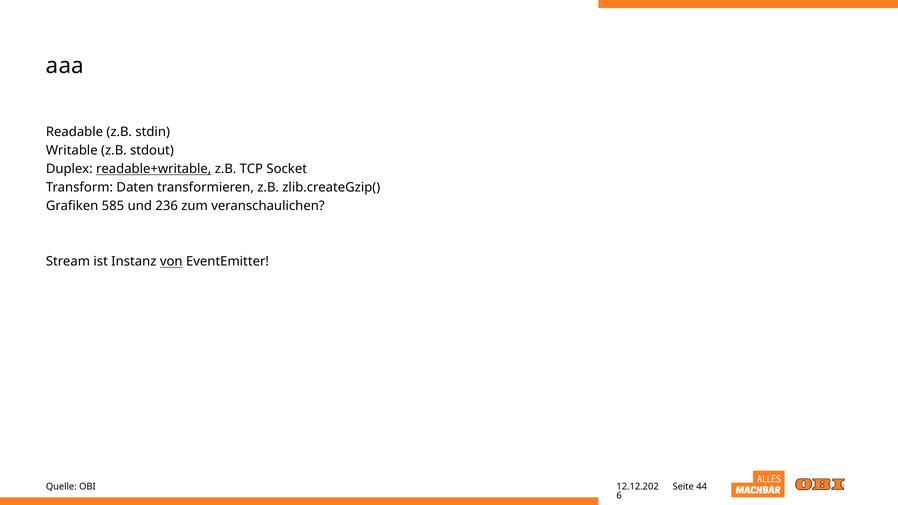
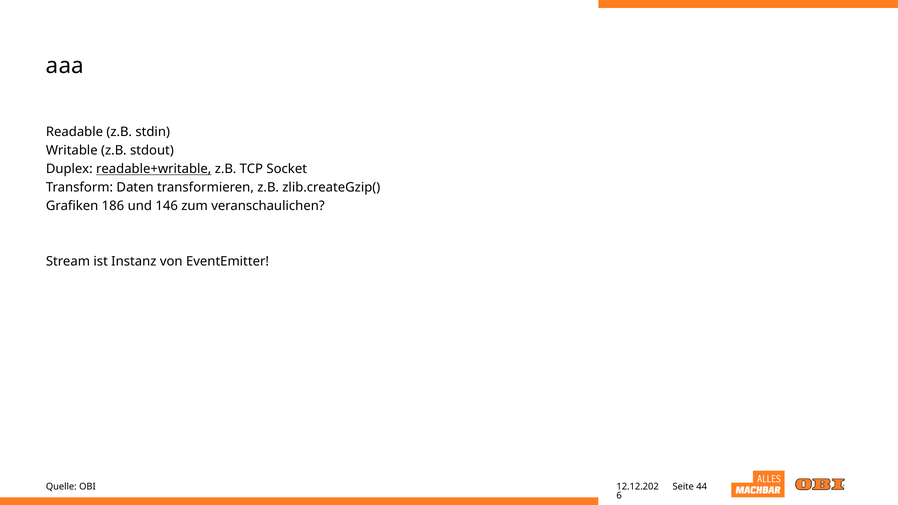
585: 585 -> 186 (113, 206)
236: 236 -> 146 (167, 206)
von underline: present -> none (171, 262)
